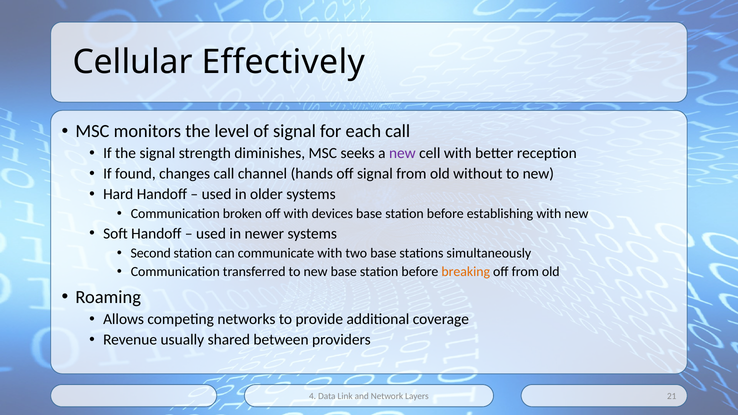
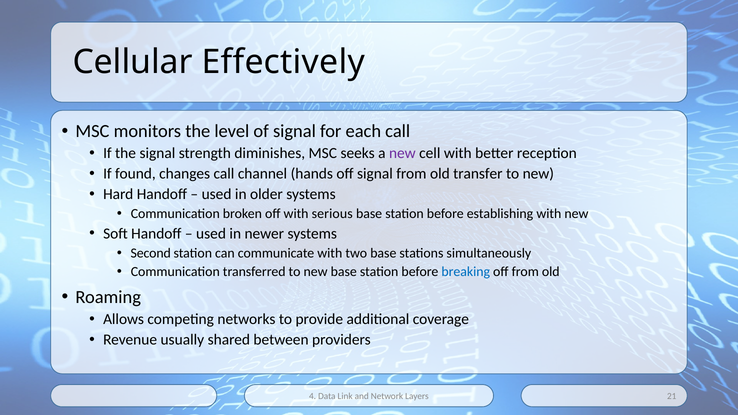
without: without -> transfer (478, 174)
devices: devices -> serious (332, 214)
breaking colour: orange -> blue (466, 272)
